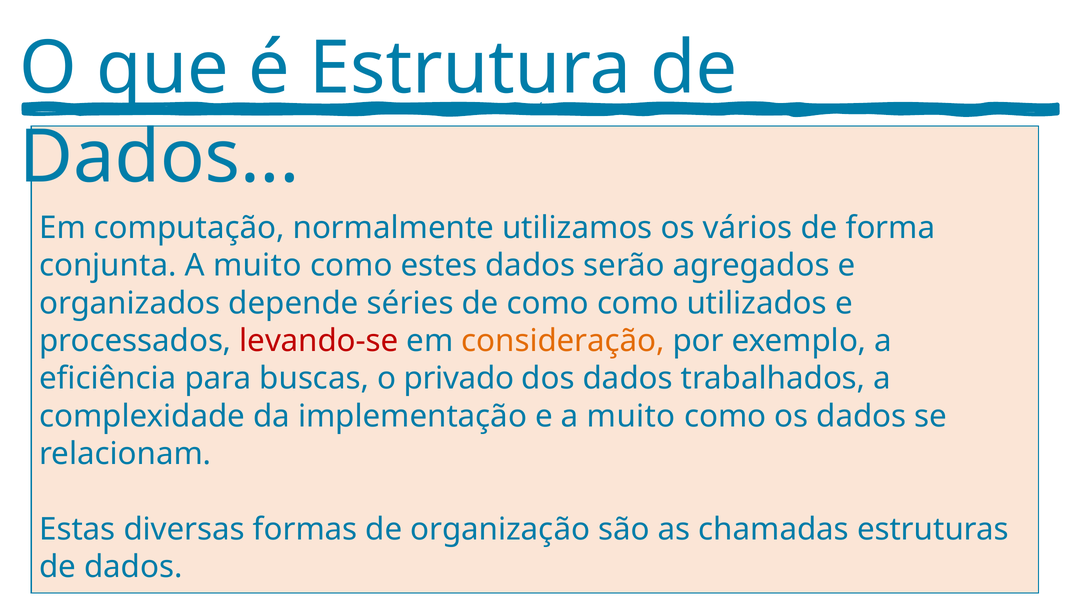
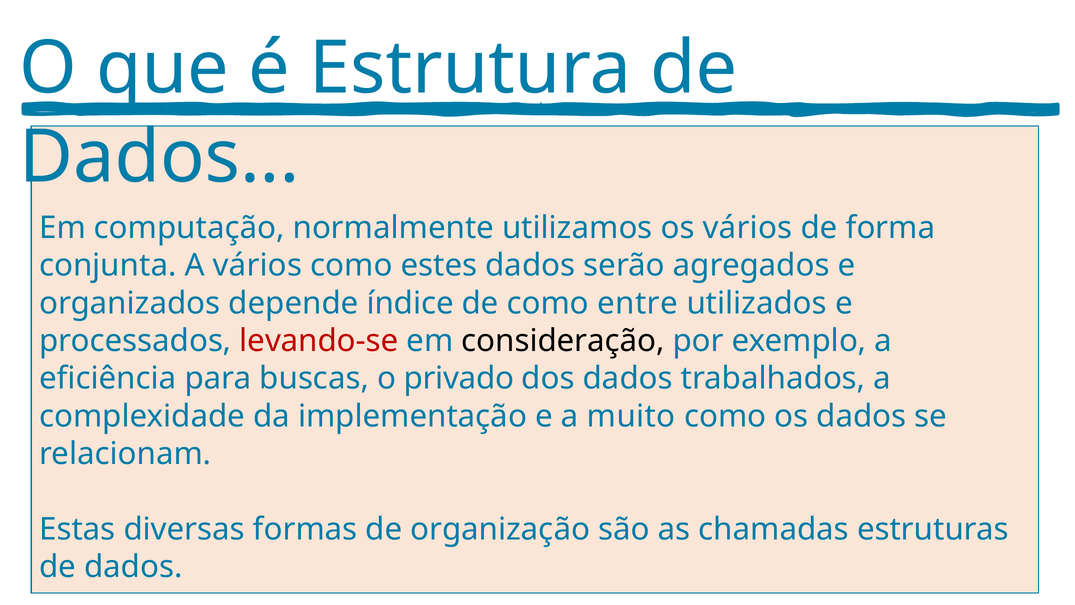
conjunta A muito: muito -> vários (257, 265)
séries: séries -> índice (410, 303)
como como: como -> entre (638, 303)
consideração colour: orange -> black (563, 341)
